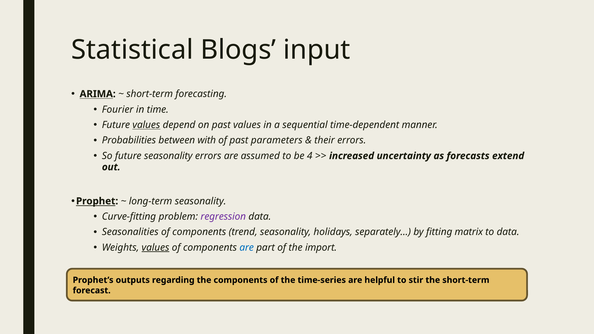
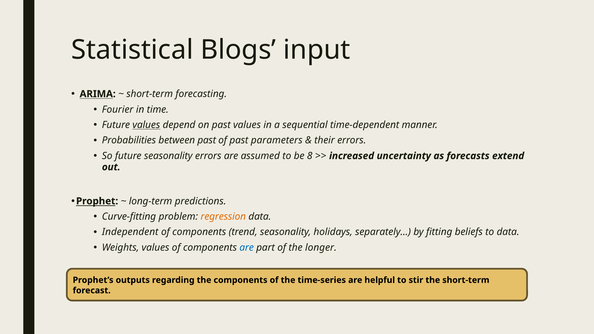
between with: with -> past (207, 140)
4: 4 -> 8 (310, 156)
long-term seasonality: seasonality -> predictions (200, 201)
regression colour: purple -> orange (223, 217)
Seasonalities: Seasonalities -> Independent (130, 232)
matrix: matrix -> beliefs (469, 232)
values underline: present -> none (155, 248)
import: import -> longer (321, 248)
